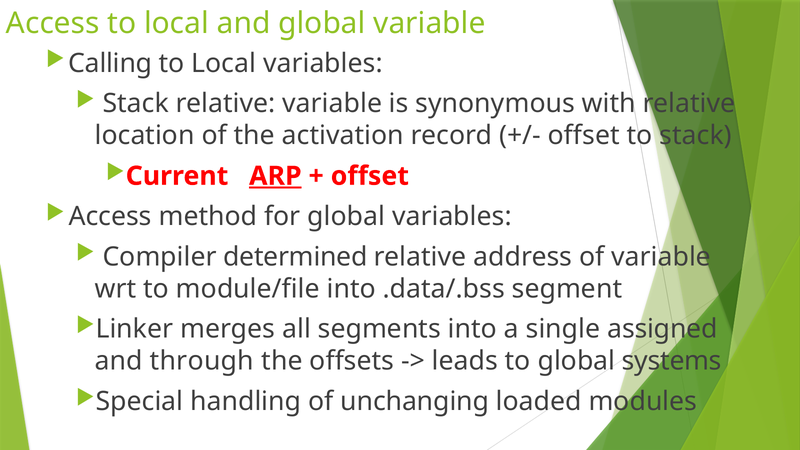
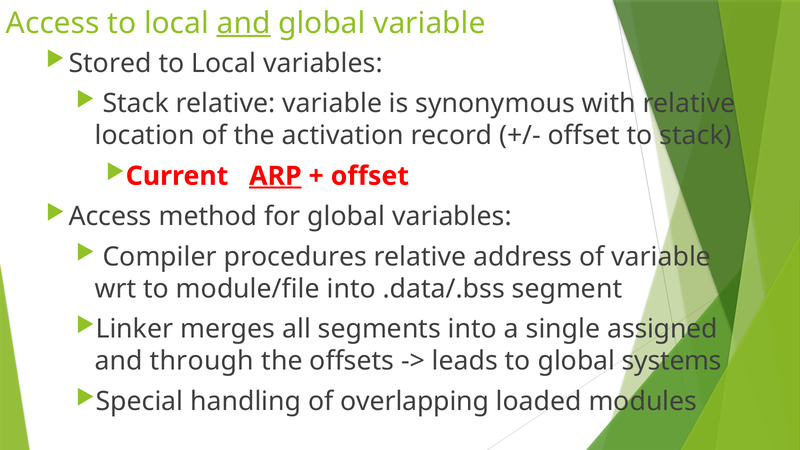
and underline: none -> present (244, 23)
Calling: Calling -> Stored (110, 63)
determined: determined -> procedures (295, 257)
unchanging: unchanging -> overlapping (415, 402)
